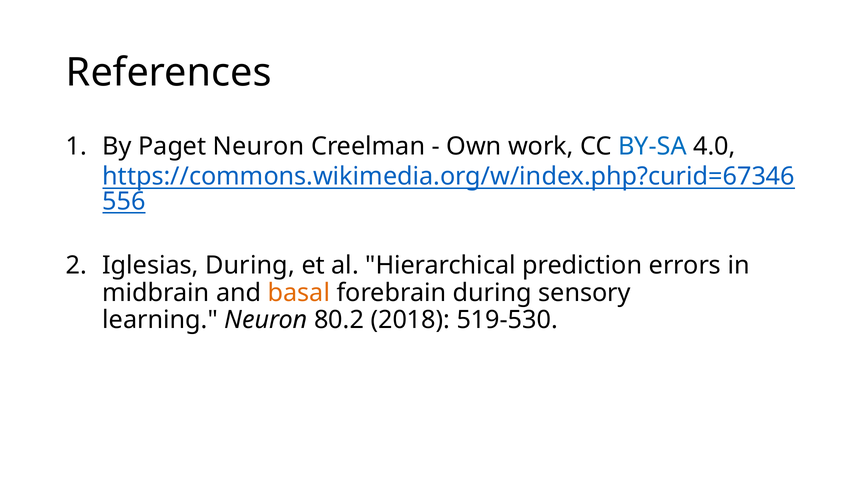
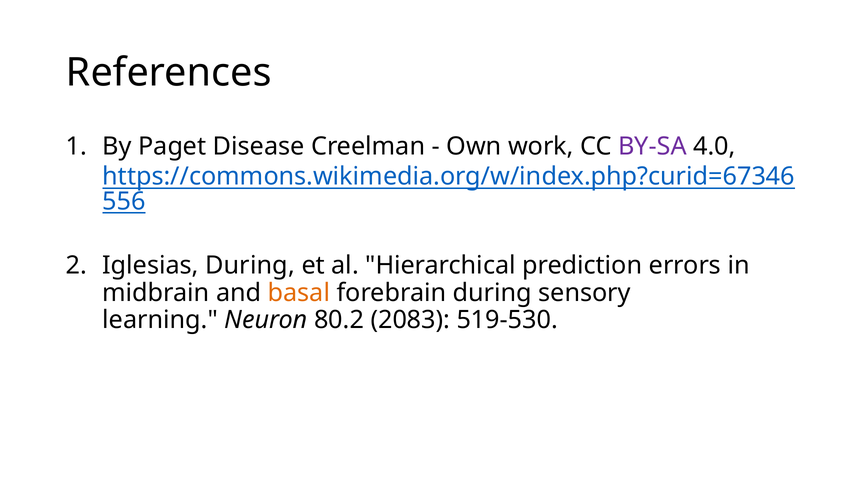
Paget Neuron: Neuron -> Disease (259, 146)
BY-SA colour: blue -> purple (652, 146)
2018: 2018 -> 2083 (410, 320)
